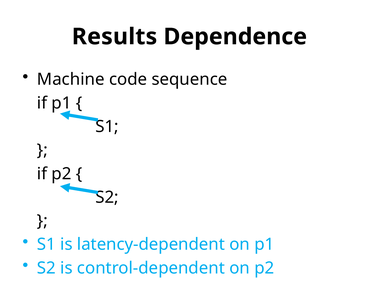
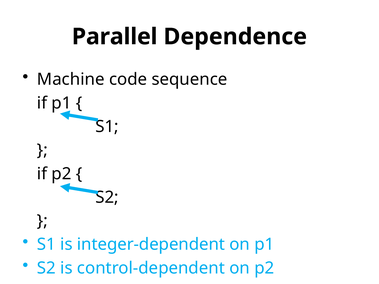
Results: Results -> Parallel (115, 37)
latency-dependent: latency-dependent -> integer-dependent (151, 245)
